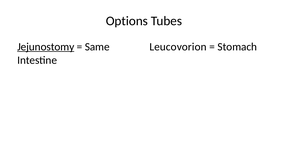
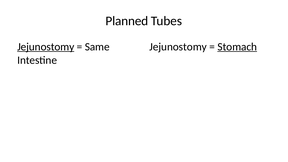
Options: Options -> Planned (127, 21)
Leucovorion: Leucovorion -> Jejunostomy (178, 47)
Stomach underline: none -> present (237, 47)
